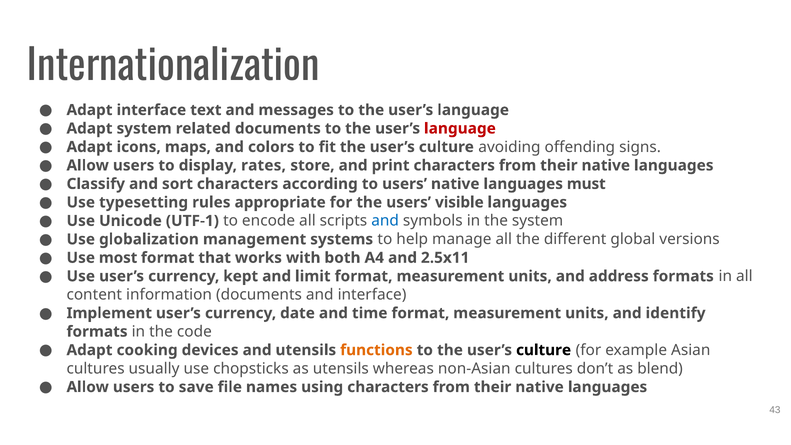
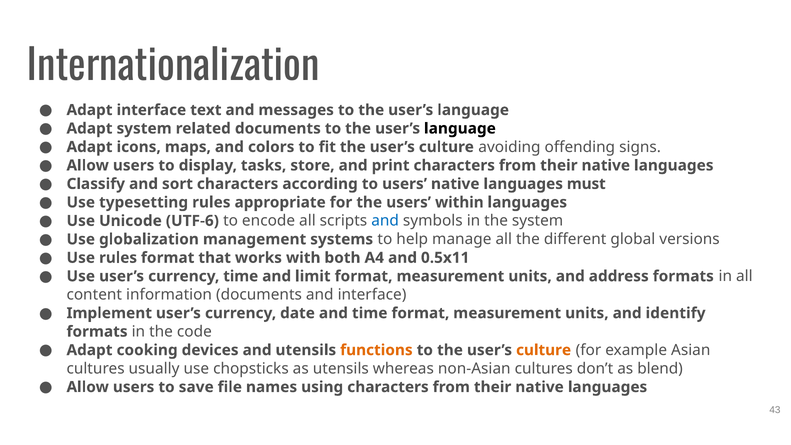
language colour: red -> black (460, 128)
rates: rates -> tasks (264, 165)
visible: visible -> within (459, 202)
UTF-1: UTF-1 -> UTF-6 (192, 221)
Use most: most -> rules (118, 258)
2.5x11: 2.5x11 -> 0.5x11 (445, 258)
currency kept: kept -> time (241, 276)
culture colour: black -> orange (544, 350)
